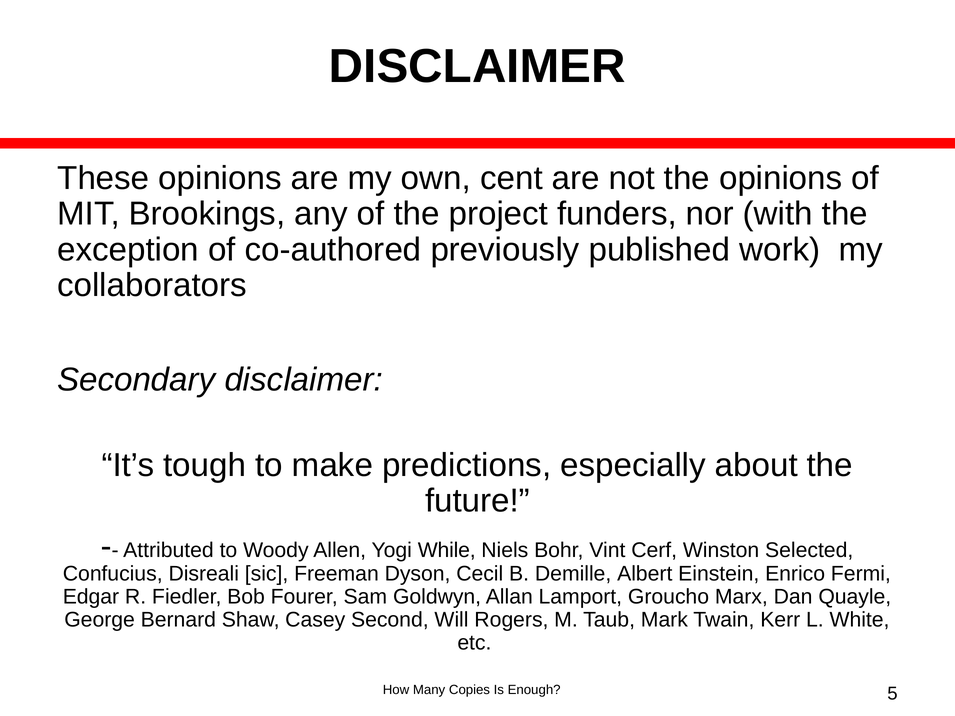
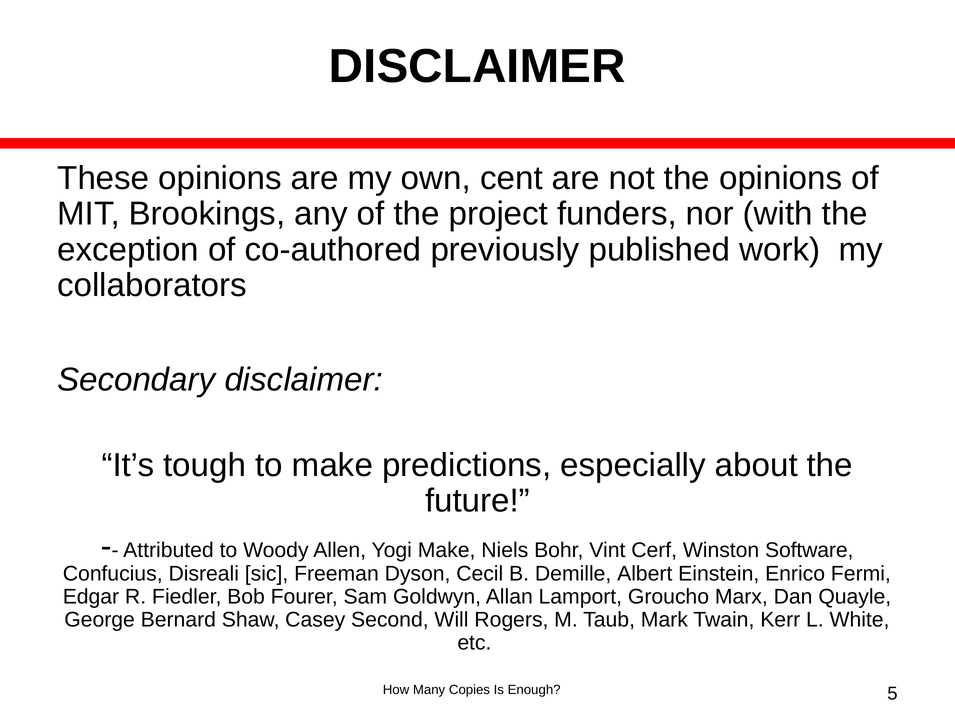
Yogi While: While -> Make (447, 550)
Selected: Selected -> Software (809, 550)
